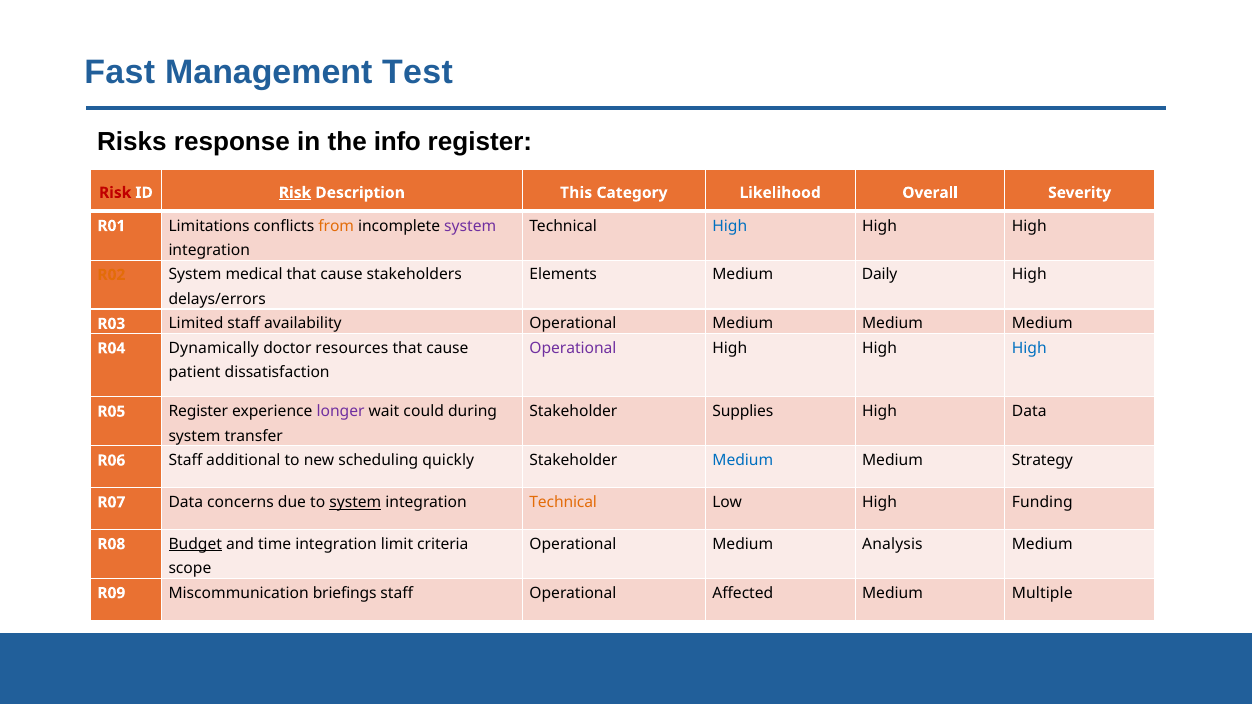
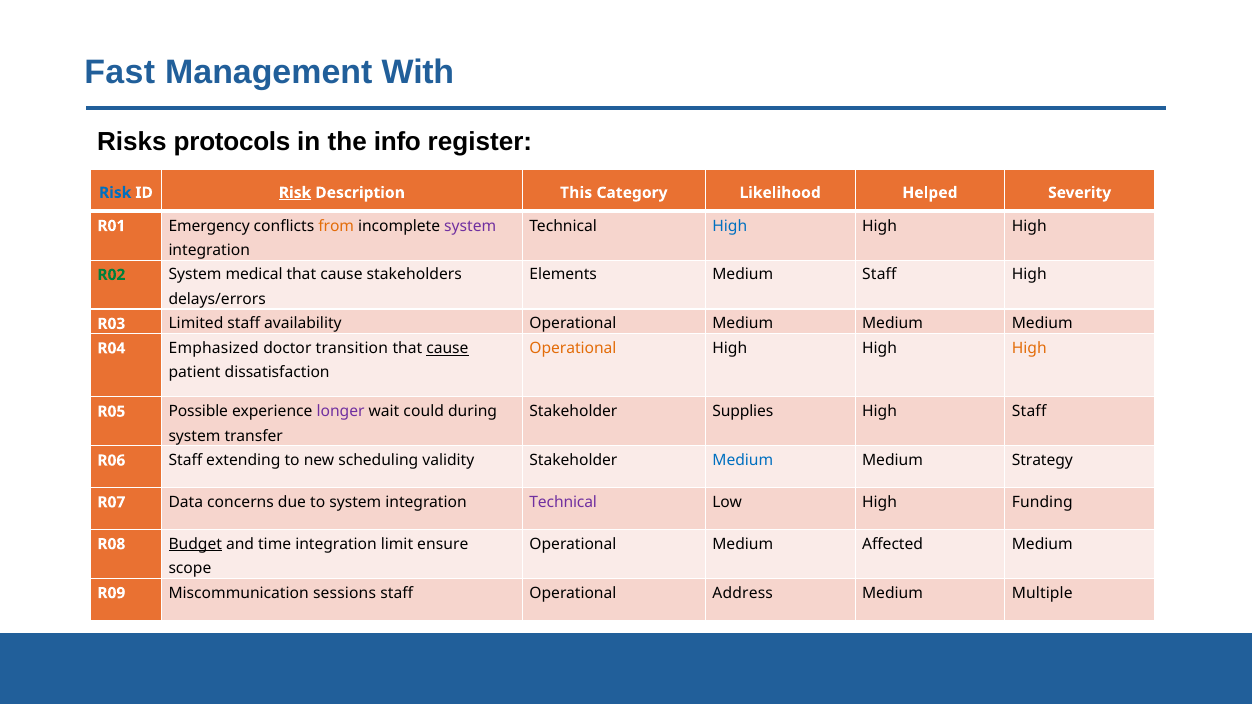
Test: Test -> With (418, 72)
response: response -> protocols (232, 142)
Risk colour: red -> blue (115, 193)
Overall: Overall -> Helped (930, 193)
Limitations: Limitations -> Emergency (209, 226)
Medium Daily: Daily -> Staff (879, 275)
R02 colour: orange -> green (111, 275)
Operational colour: purple -> orange (573, 348)
High colour: blue -> orange (1029, 348)
Dynamically: Dynamically -> Emphasized (214, 348)
resources: resources -> transition (352, 348)
cause underline: none -> present (447, 348)
High Data: Data -> Staff (1029, 412)
R05 Register: Register -> Possible (198, 412)
additional: additional -> extending (243, 461)
quickly: quickly -> validity (448, 461)
system underline: present -> none (355, 502)
Technical colour: orange -> purple (563, 502)
Analysis: Analysis -> Affected (893, 544)
criteria: criteria -> ensure (443, 544)
briefings: briefings -> sessions (345, 593)
Affected: Affected -> Address (743, 593)
